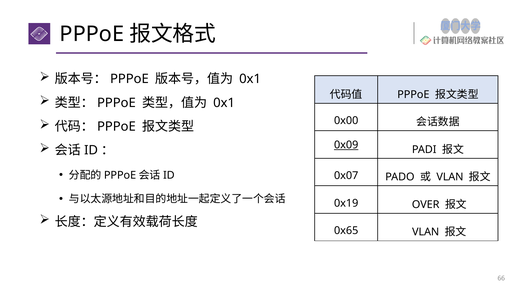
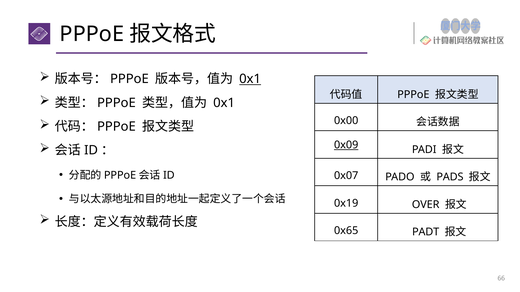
0x1 underline: none -> present (250, 79)
VLAN: VLAN -> PADS (450, 177)
0x65 VLAN: VLAN -> PADT (426, 232)
